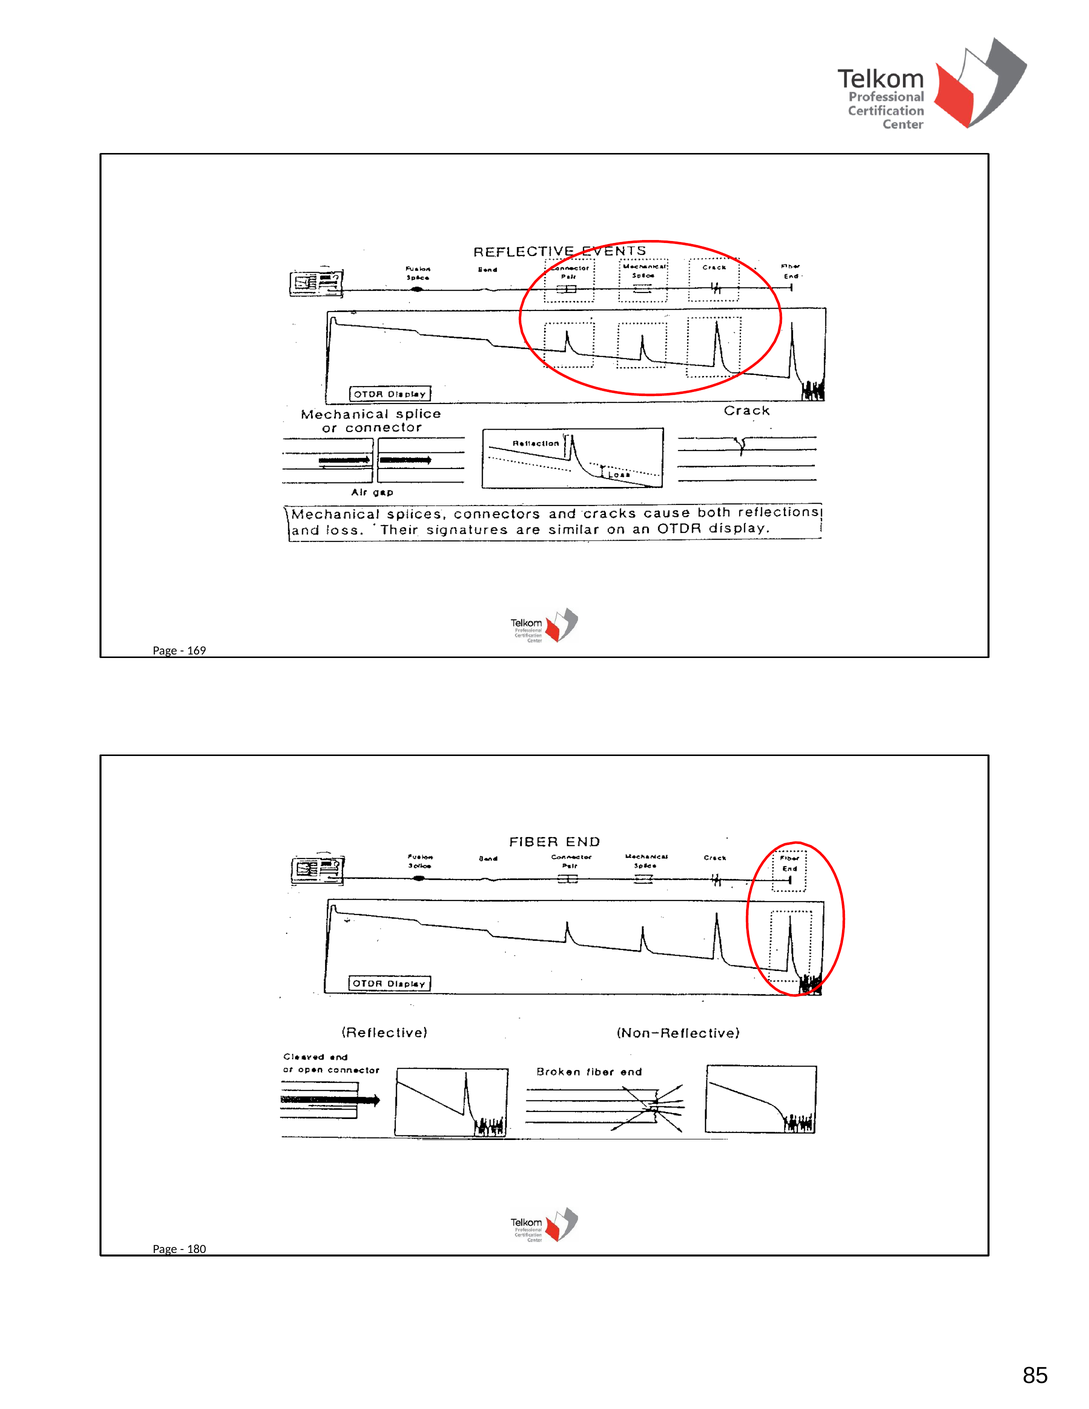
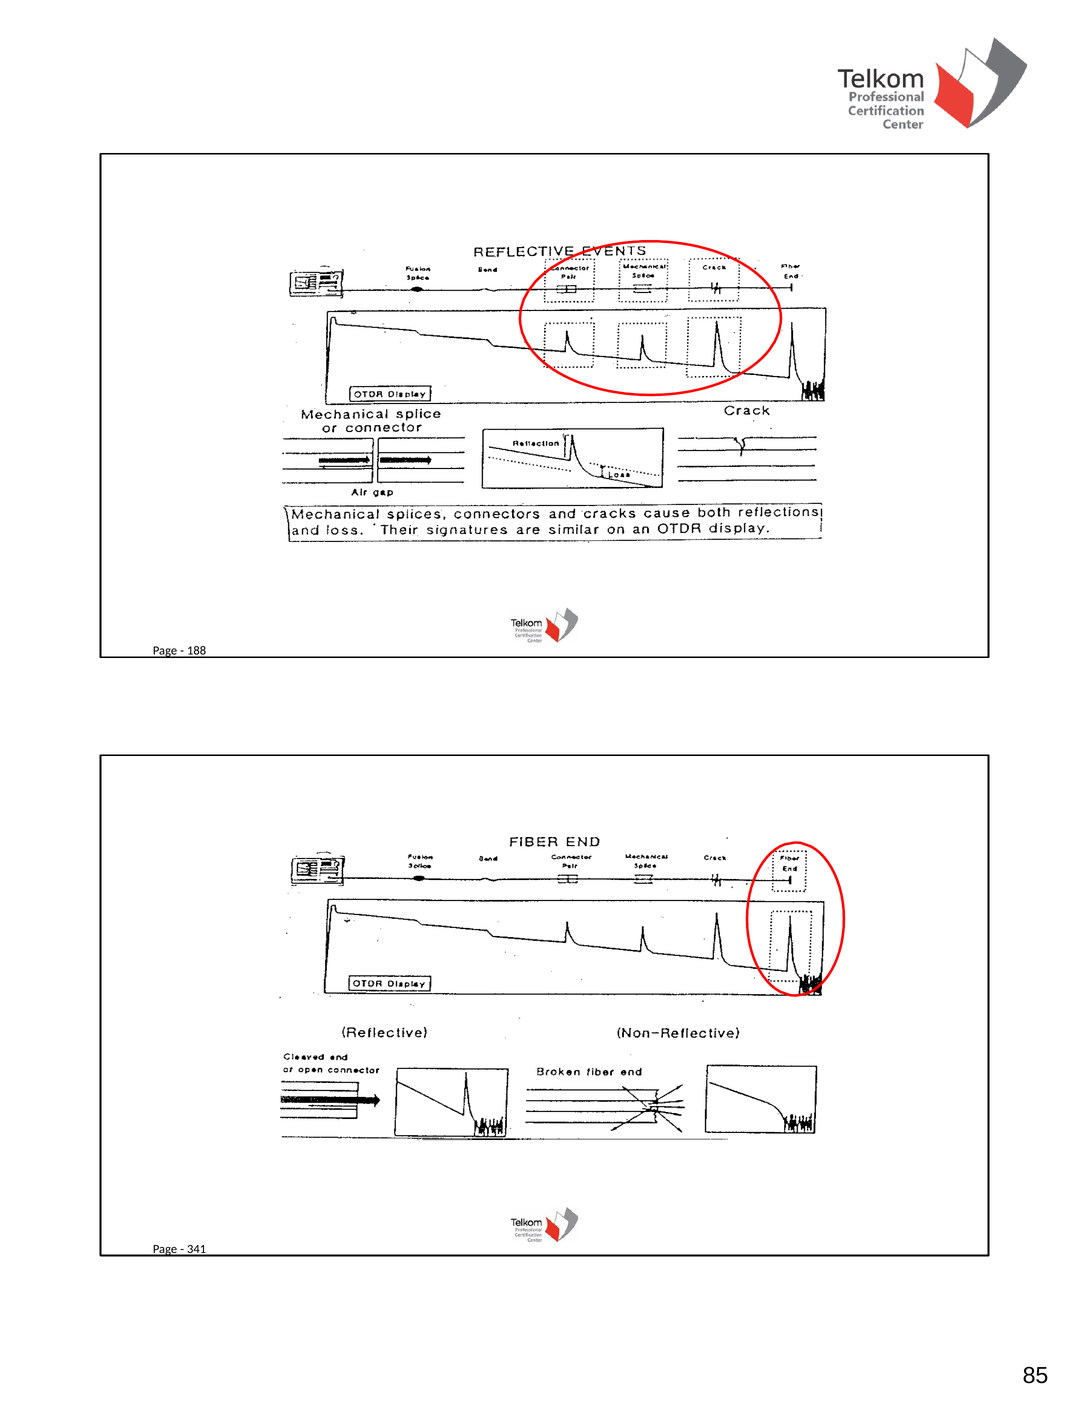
169: 169 -> 188 (197, 651)
180: 180 -> 341 (197, 1249)
